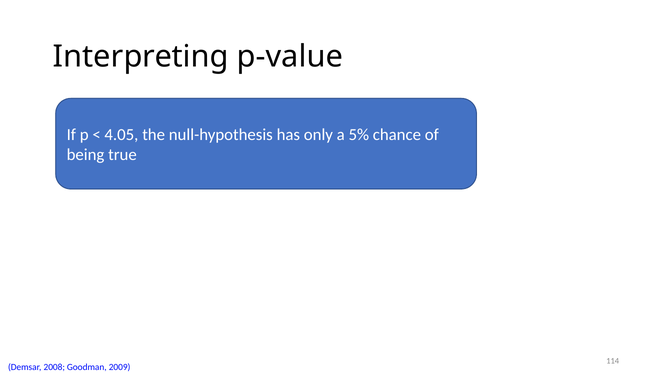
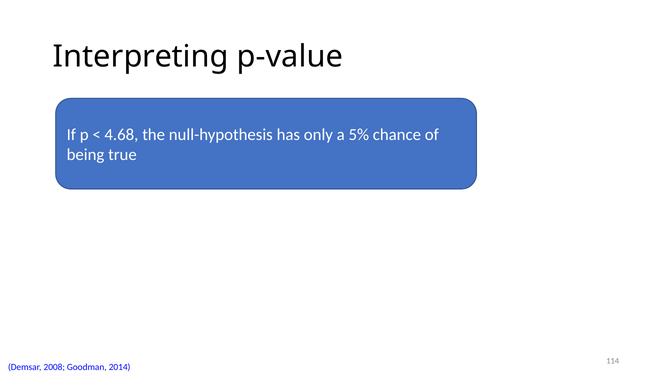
4.05: 4.05 -> 4.68 (121, 135)
2009: 2009 -> 2014 (120, 367)
